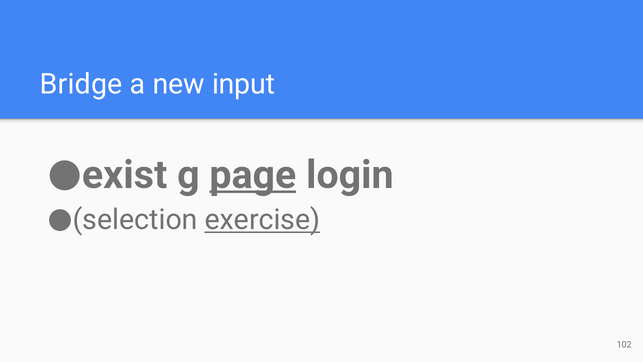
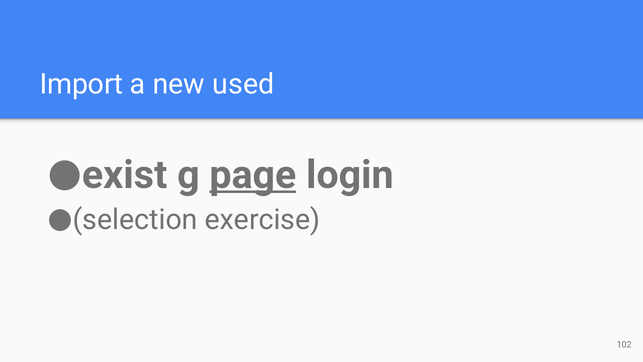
Bridge: Bridge -> Import (81, 84)
input: input -> used (243, 84)
exercise underline: present -> none (262, 220)
